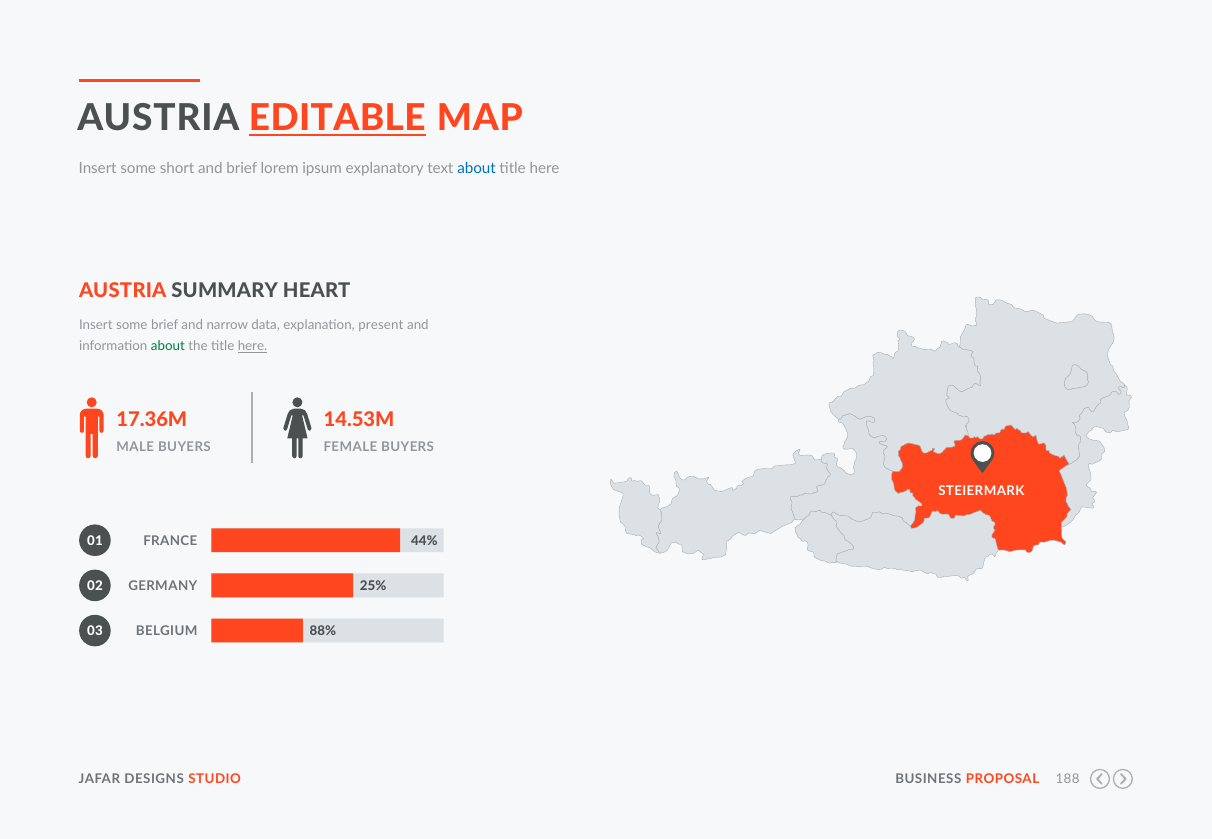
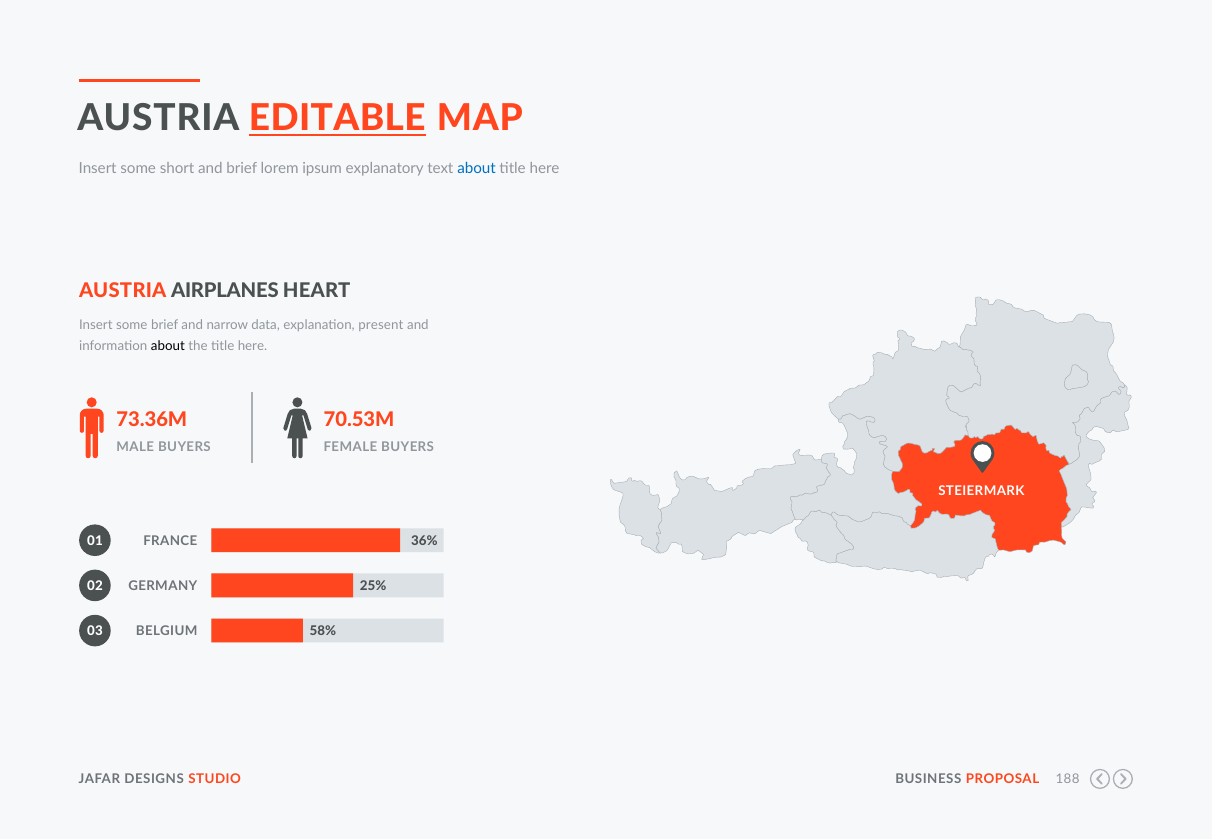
SUMMARY: SUMMARY -> AIRPLANES (225, 291)
about colour: green -> black (168, 346)
here underline: present -> none (252, 346)
17.36M: 17.36M -> 73.36M (152, 420)
14.53M: 14.53M -> 70.53M (359, 420)
44%: 44% -> 36% (424, 541)
88%: 88% -> 58% (323, 632)
